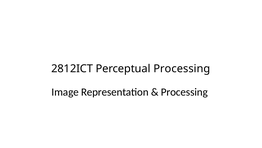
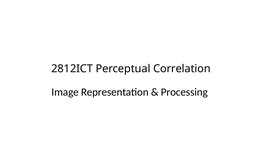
Perceptual Processing: Processing -> Correlation (182, 68)
